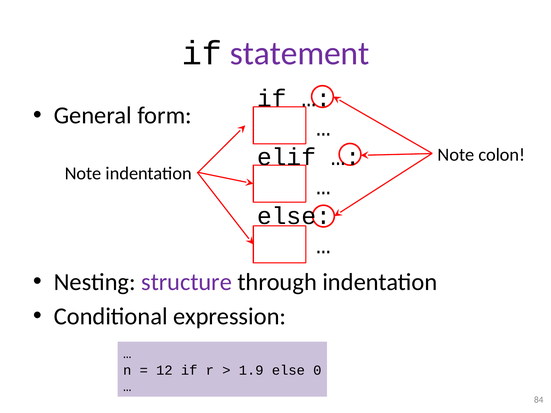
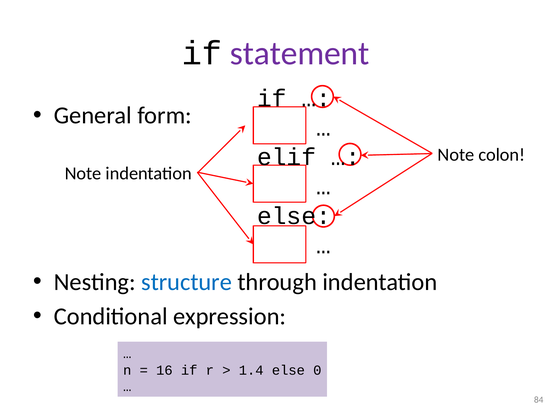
structure colour: purple -> blue (187, 282)
12: 12 -> 16 (164, 370)
1.9: 1.9 -> 1.4 (251, 370)
